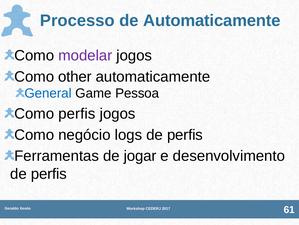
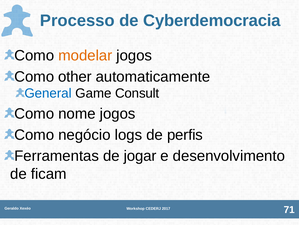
de Automaticamente: Automaticamente -> Cyberdemocracia (212, 20)
modelar colour: purple -> orange (85, 55)
Pessoa: Pessoa -> Consult (137, 93)
Como perfis: perfis -> nome (77, 113)
perfis: perfis -> ficam (49, 173)
61: 61 -> 71 (289, 209)
